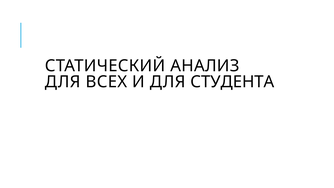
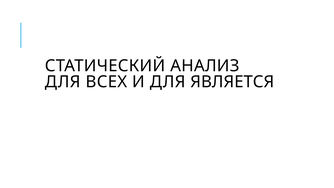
СТУДЕНТА: СТУДЕНТА -> ЯВЛЯЕТСЯ (232, 82)
